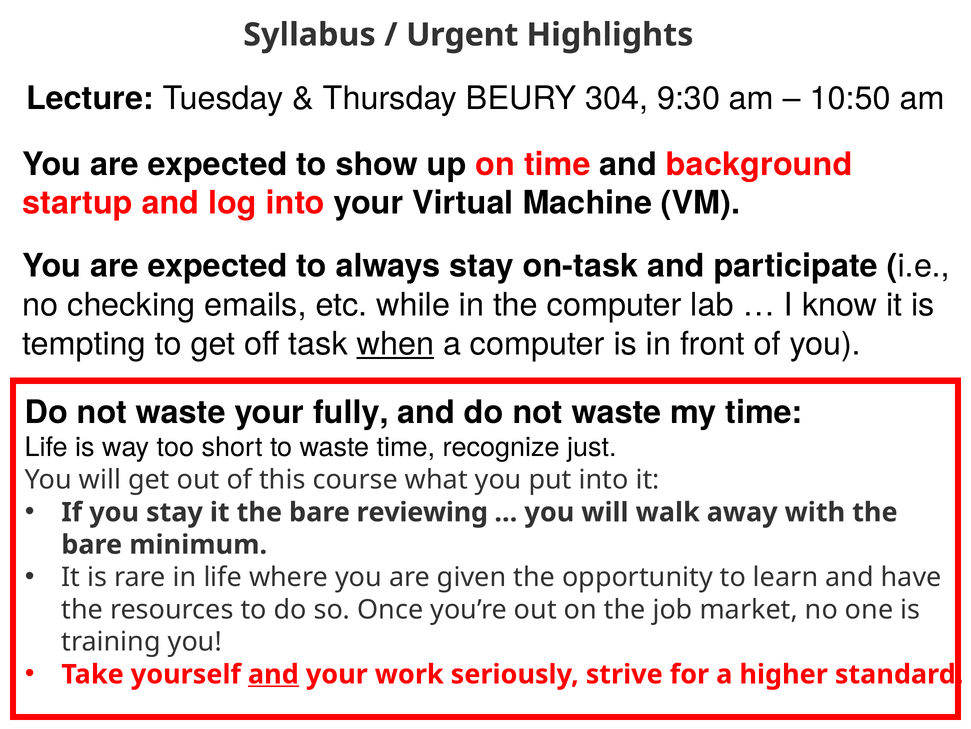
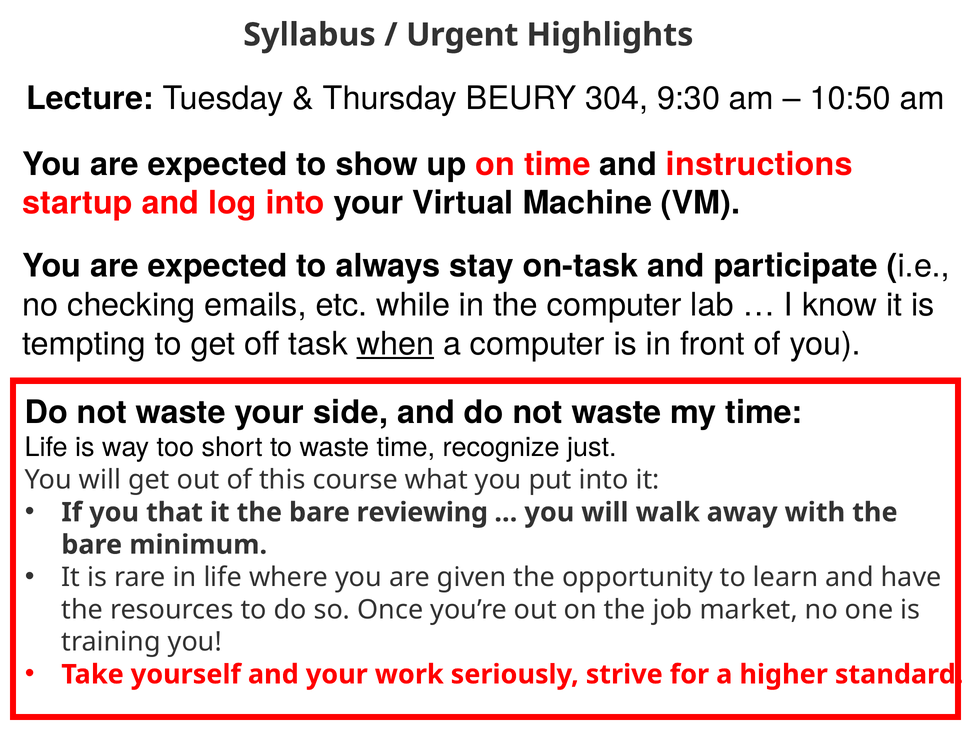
background: background -> instructions (759, 164)
fully: fully -> side (351, 412)
you stay: stay -> that (175, 512)
and underline: present -> none (273, 674)
